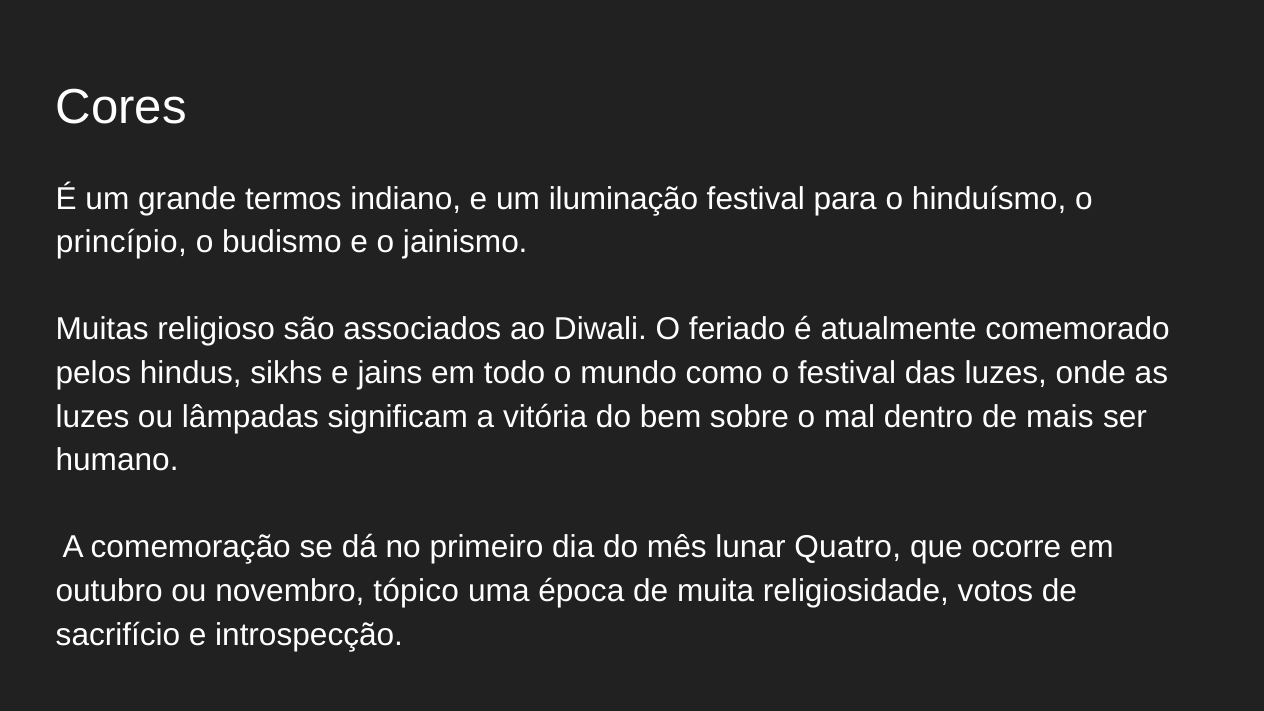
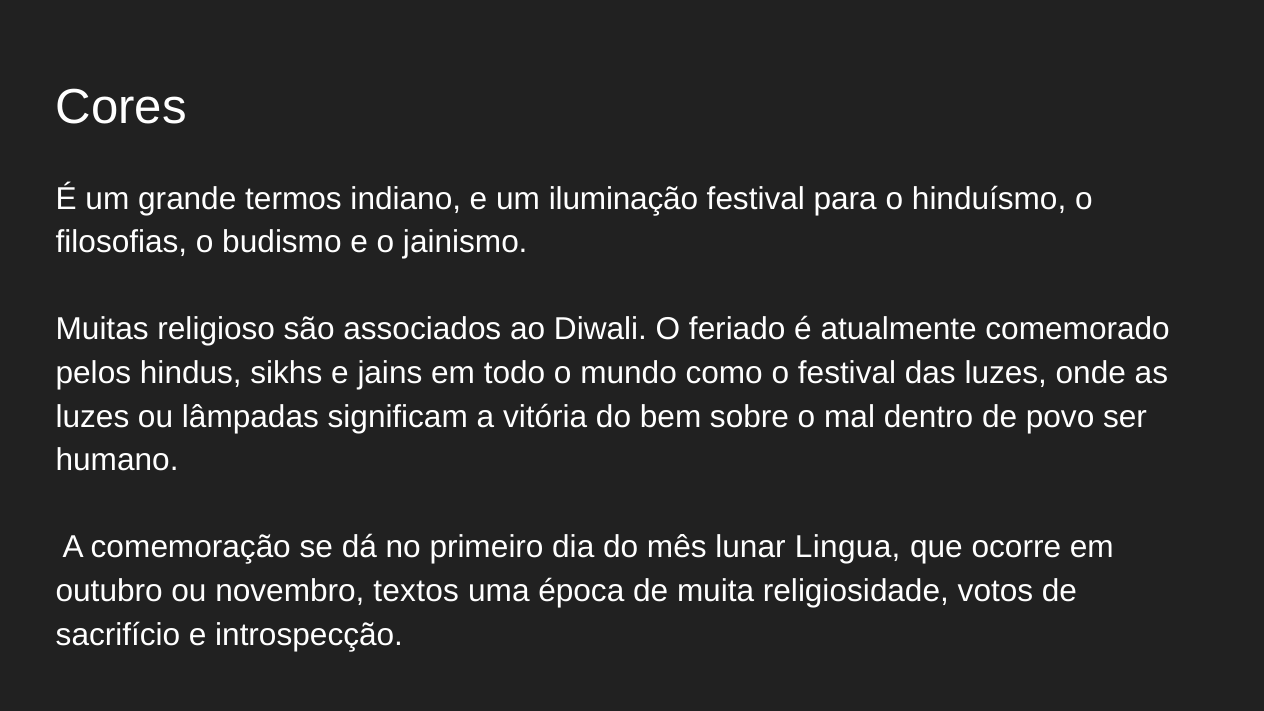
princípio: princípio -> filosofias (121, 242)
mais: mais -> povo (1060, 417)
Quatro: Quatro -> Lingua (848, 548)
tópico: tópico -> textos (416, 591)
